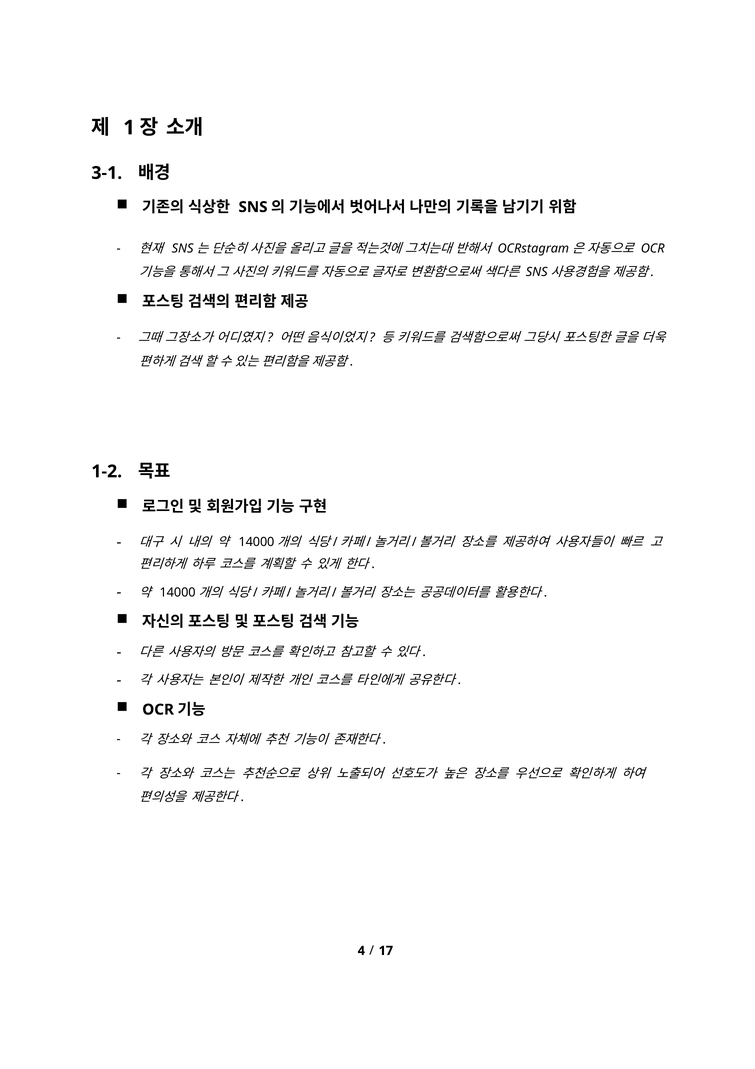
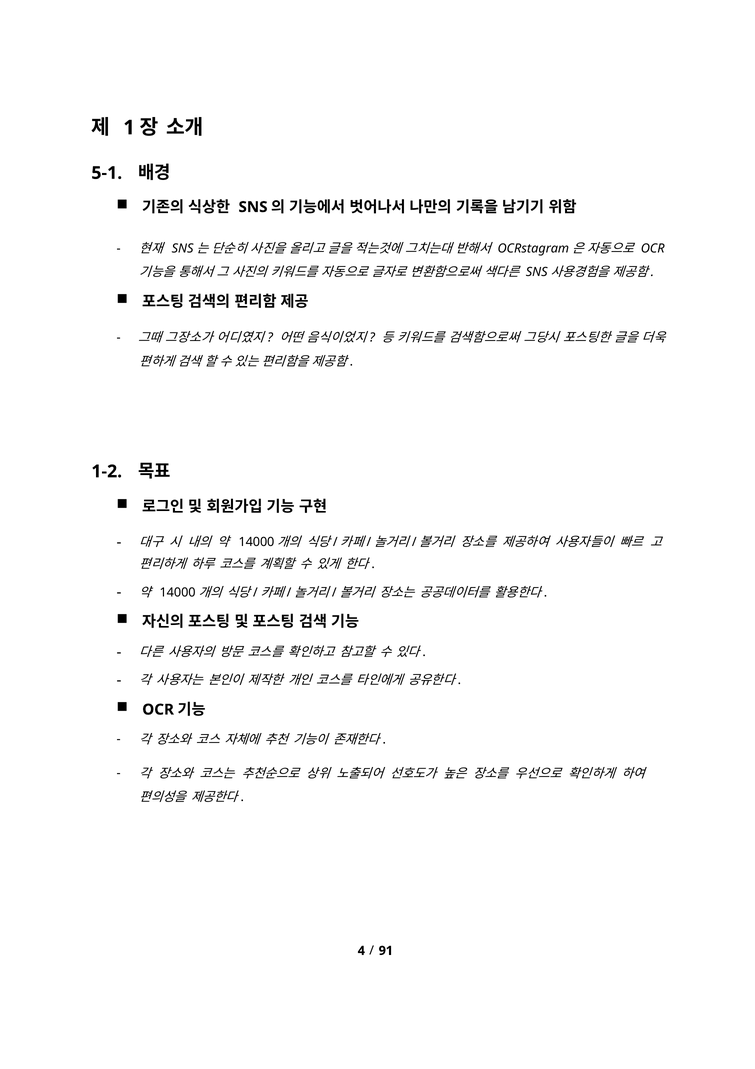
3-1: 3-1 -> 5-1 (107, 173)
17: 17 -> 91 (386, 950)
